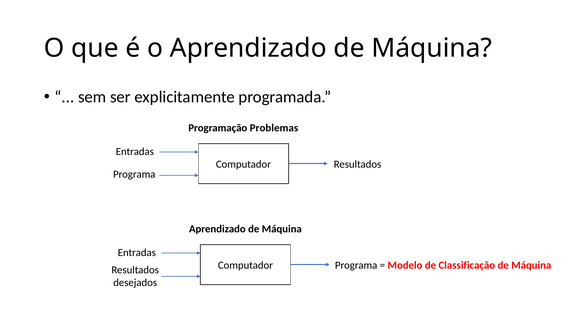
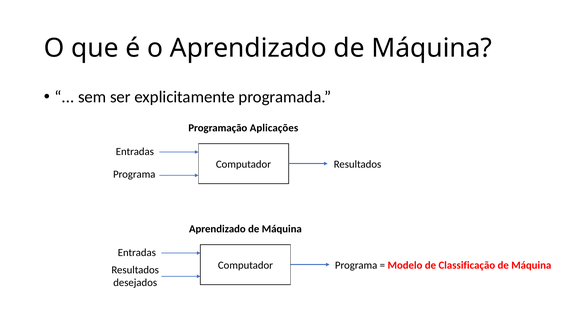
Problemas: Problemas -> Aplicações (274, 128)
